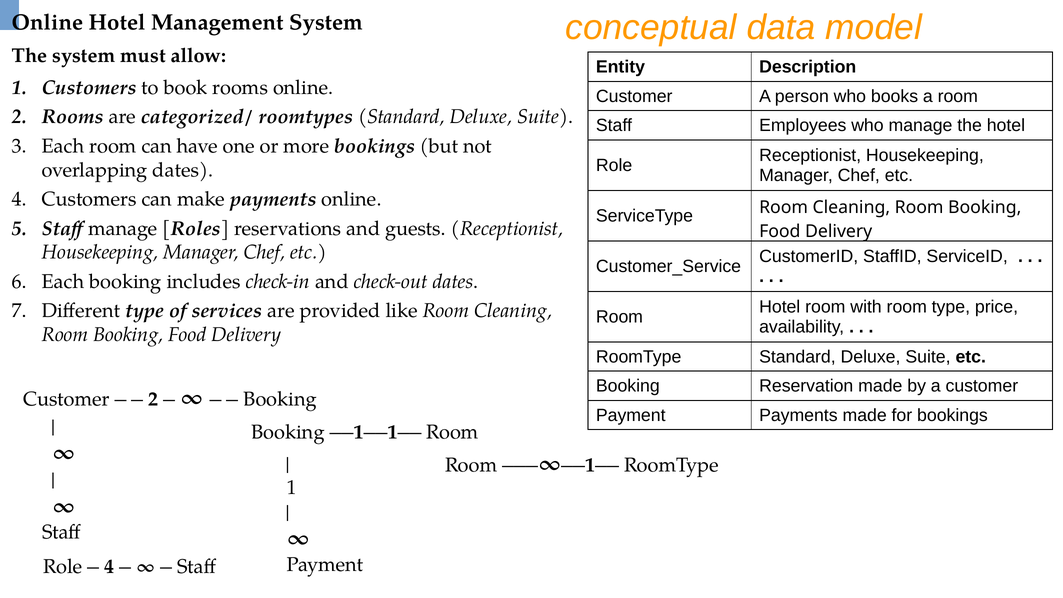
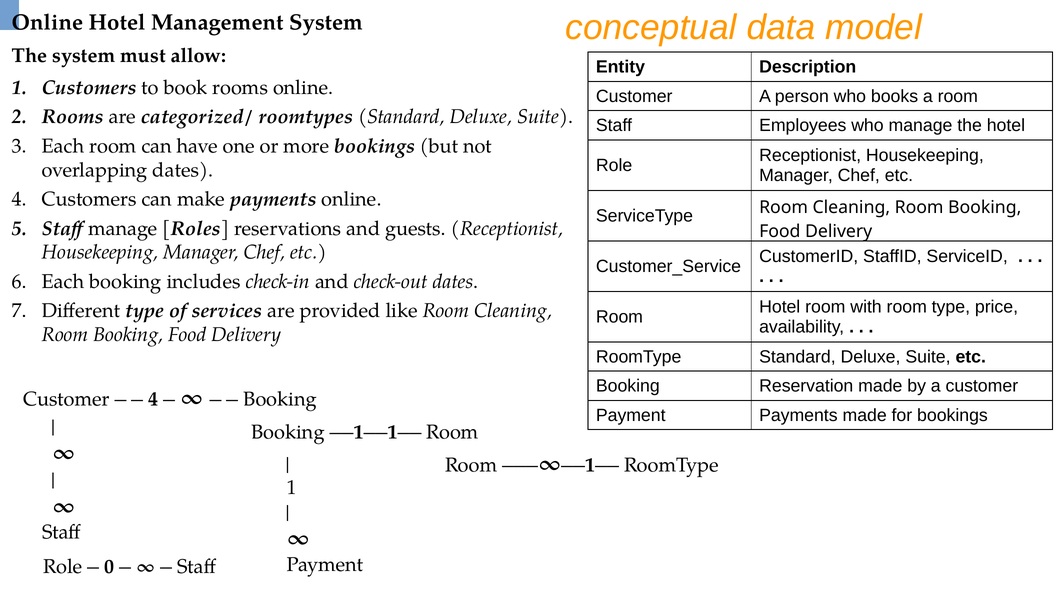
2: 2 -> 4 (153, 399)
4: 4 -> 0 (109, 567)
